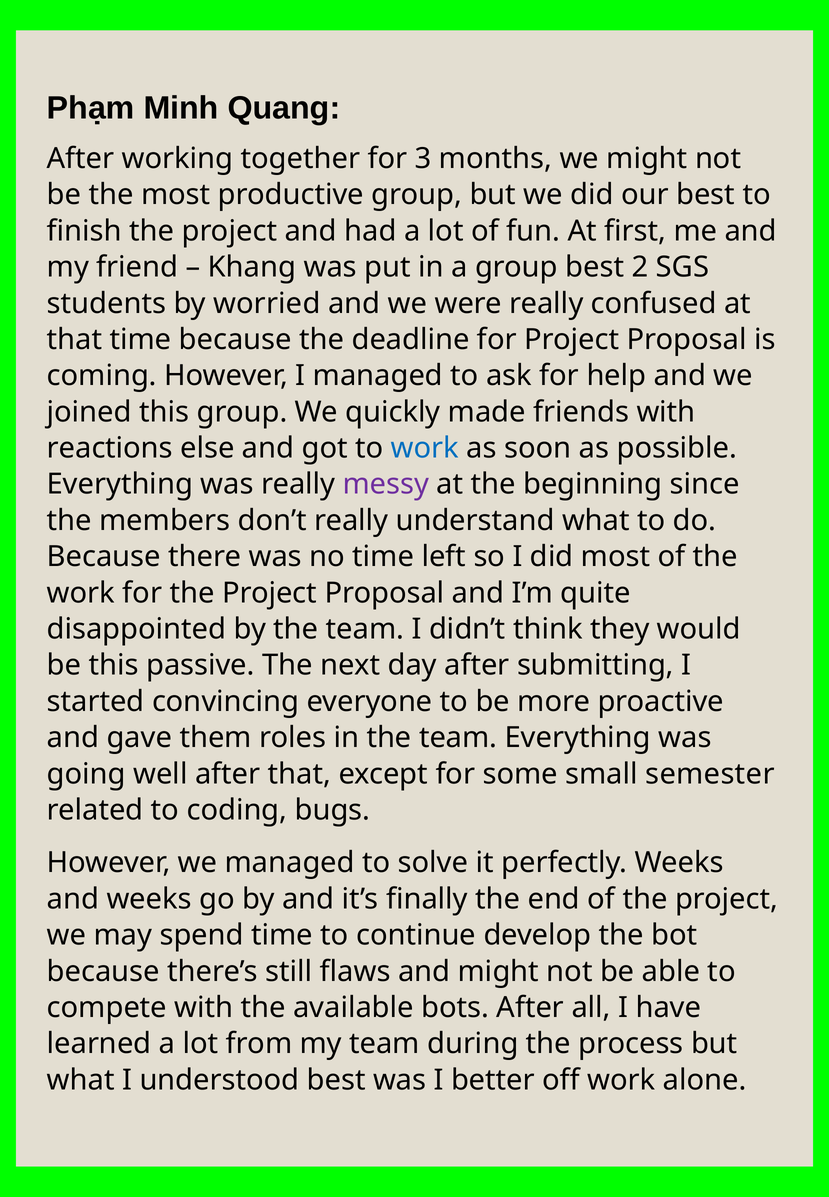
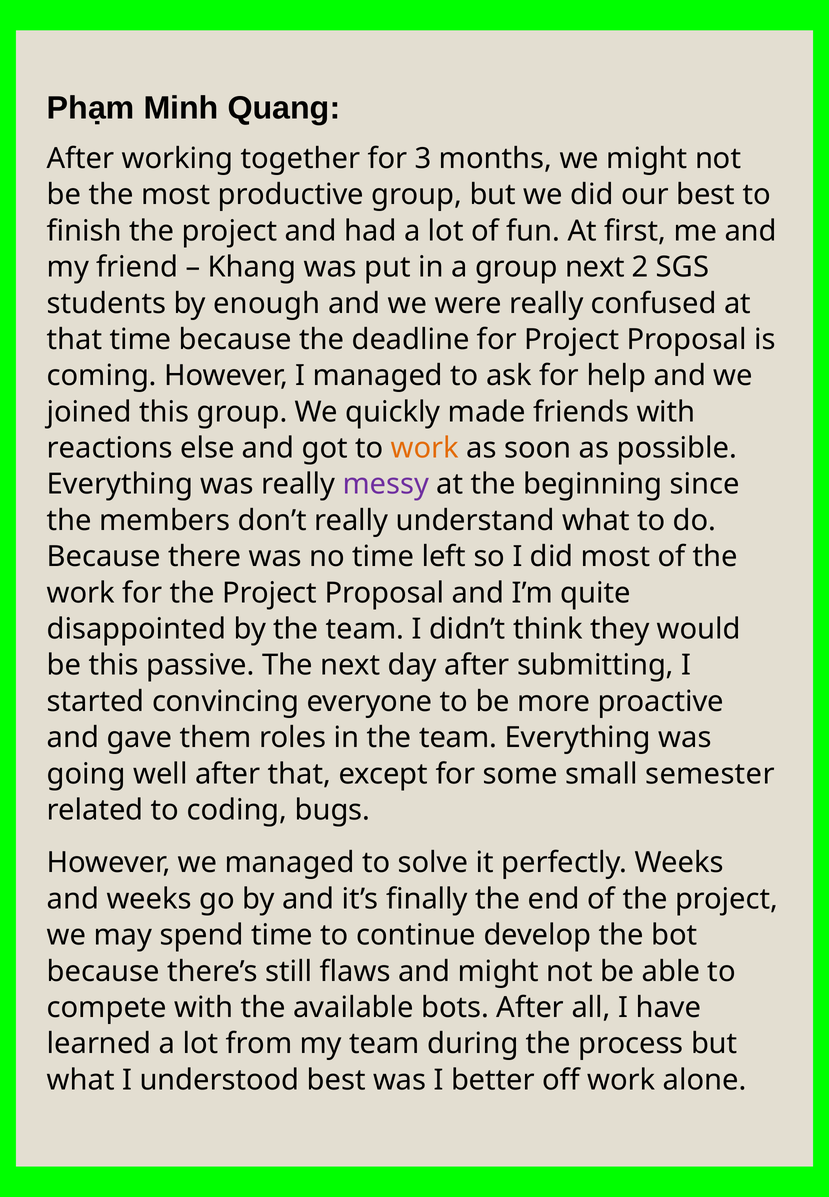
group best: best -> next (595, 267)
worried: worried -> enough (267, 304)
work colour: blue -> orange (425, 448)
